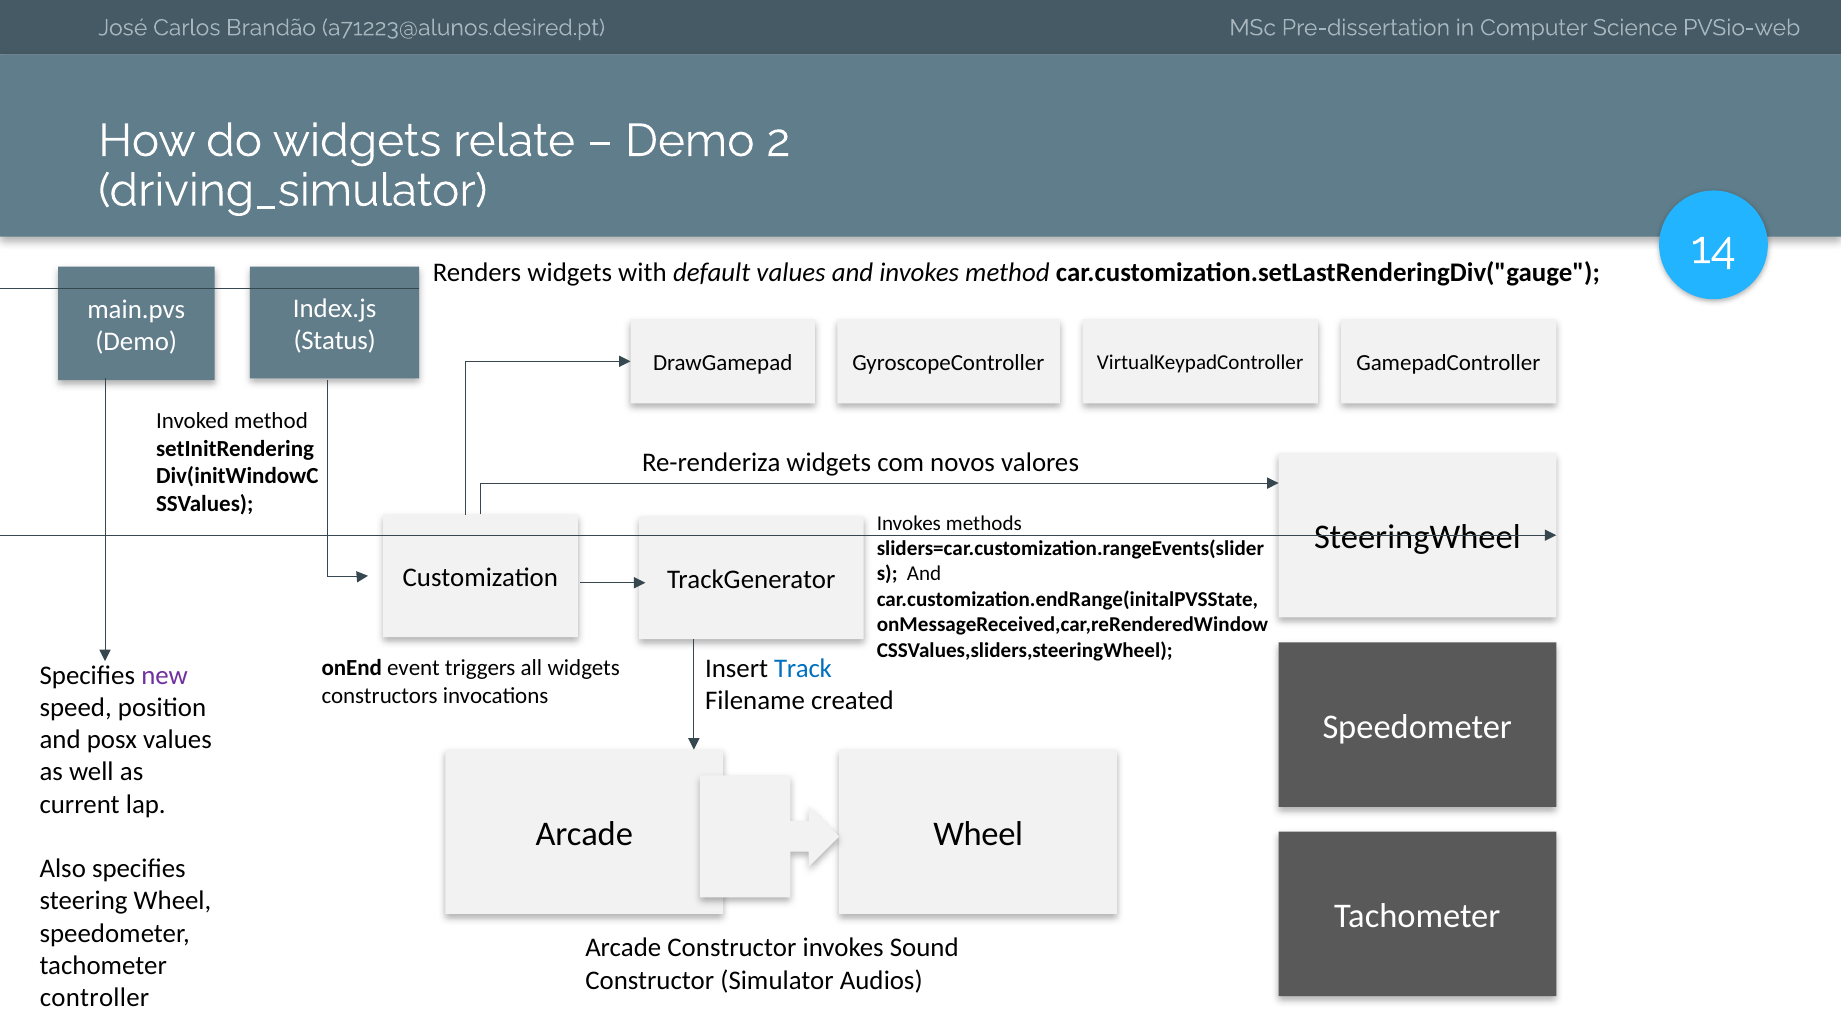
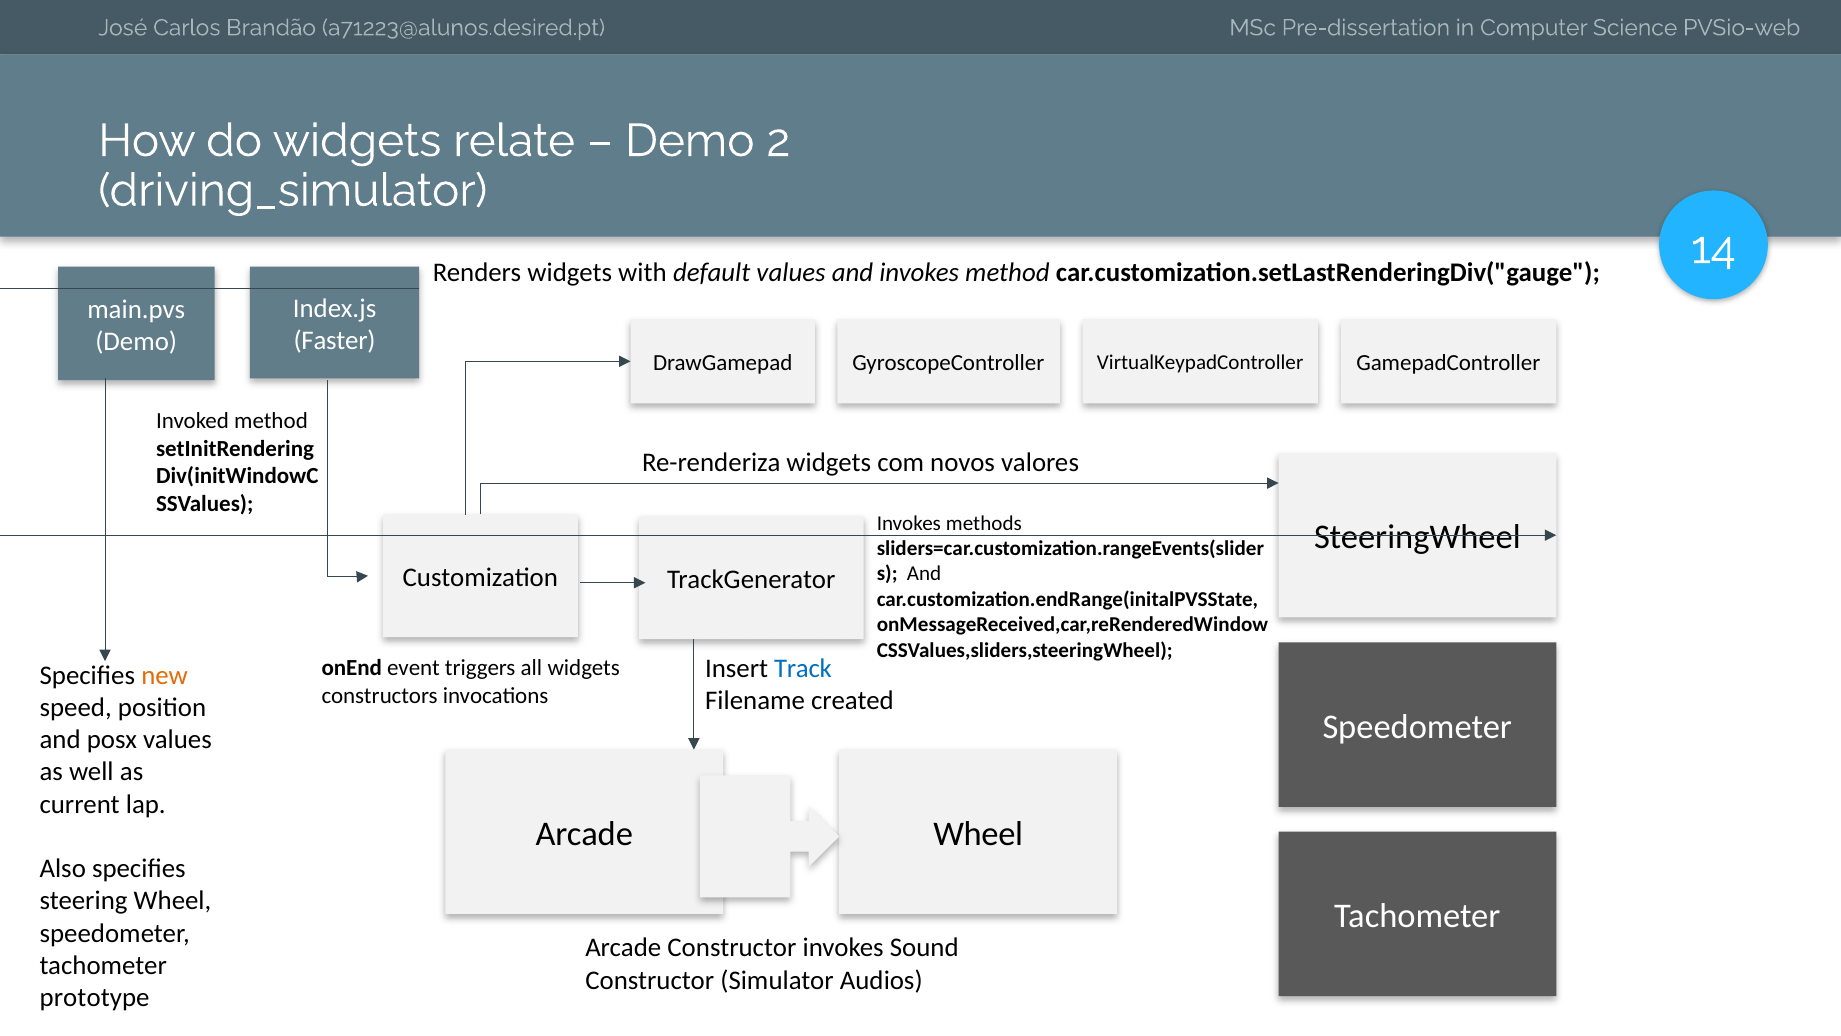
Status: Status -> Faster (335, 340)
new colour: purple -> orange (165, 675)
controller: controller -> prototype (95, 997)
